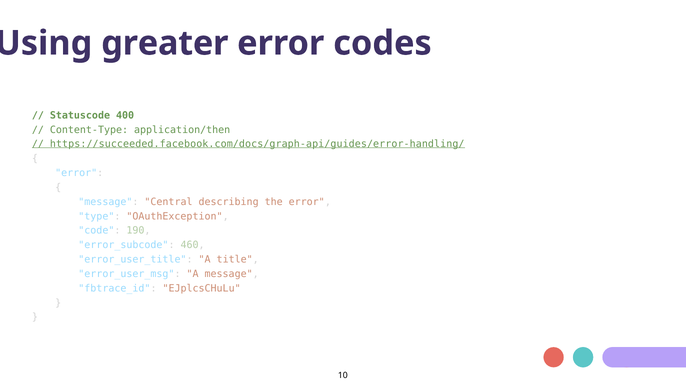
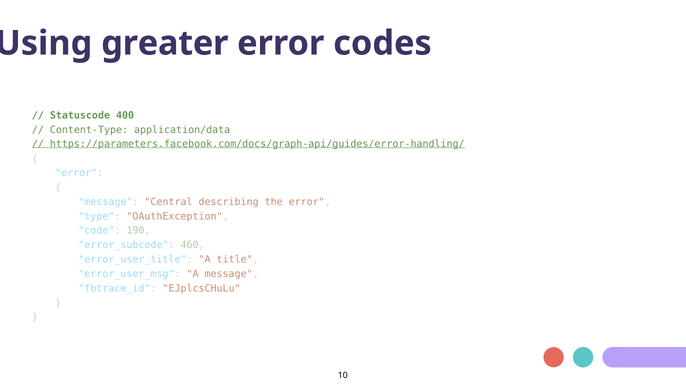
application/then: application/then -> application/data (182, 130)
https://succeeded.facebook.com/docs/graph-api/guides/error-handling/: https://succeeded.facebook.com/docs/graph-api/guides/error-handling/ -> https://parameters.facebook.com/docs/graph-api/guides/error-handling/ (257, 144)
